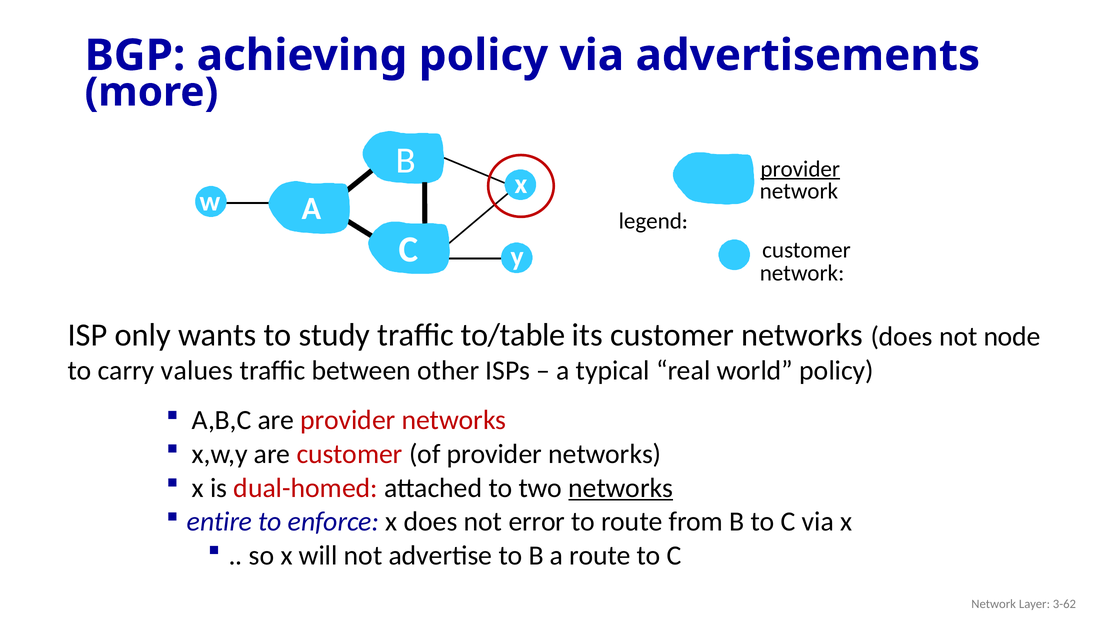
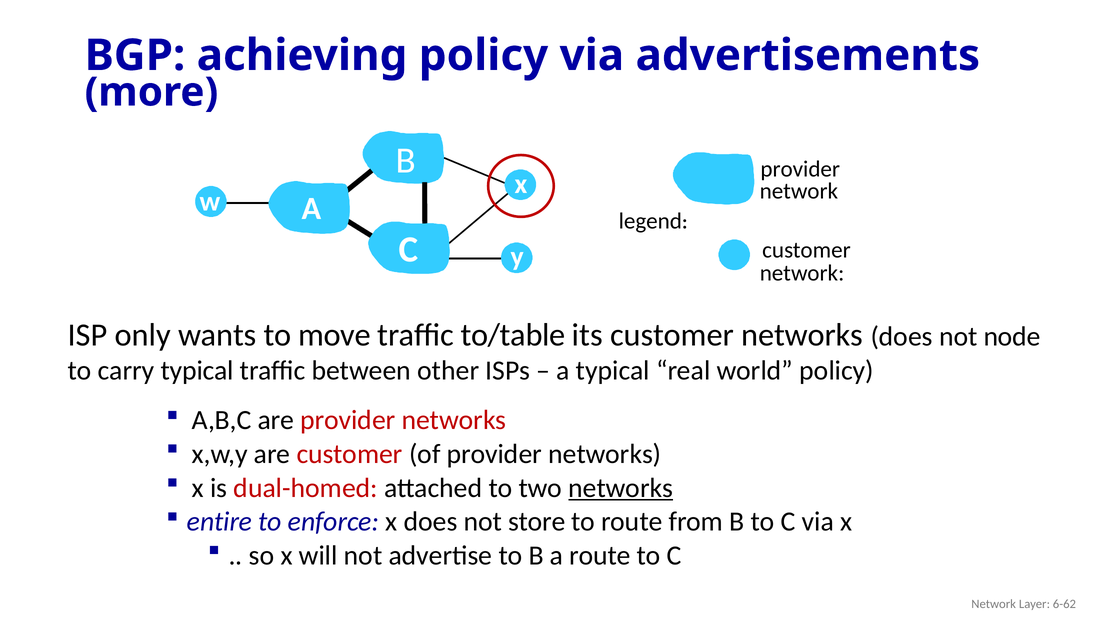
provider underline: present -> none (800, 169)
study: study -> move (334, 335)
carry values: values -> typical (197, 371)
error: error -> store (537, 522)
3-62: 3-62 -> 6-62 (1064, 605)
